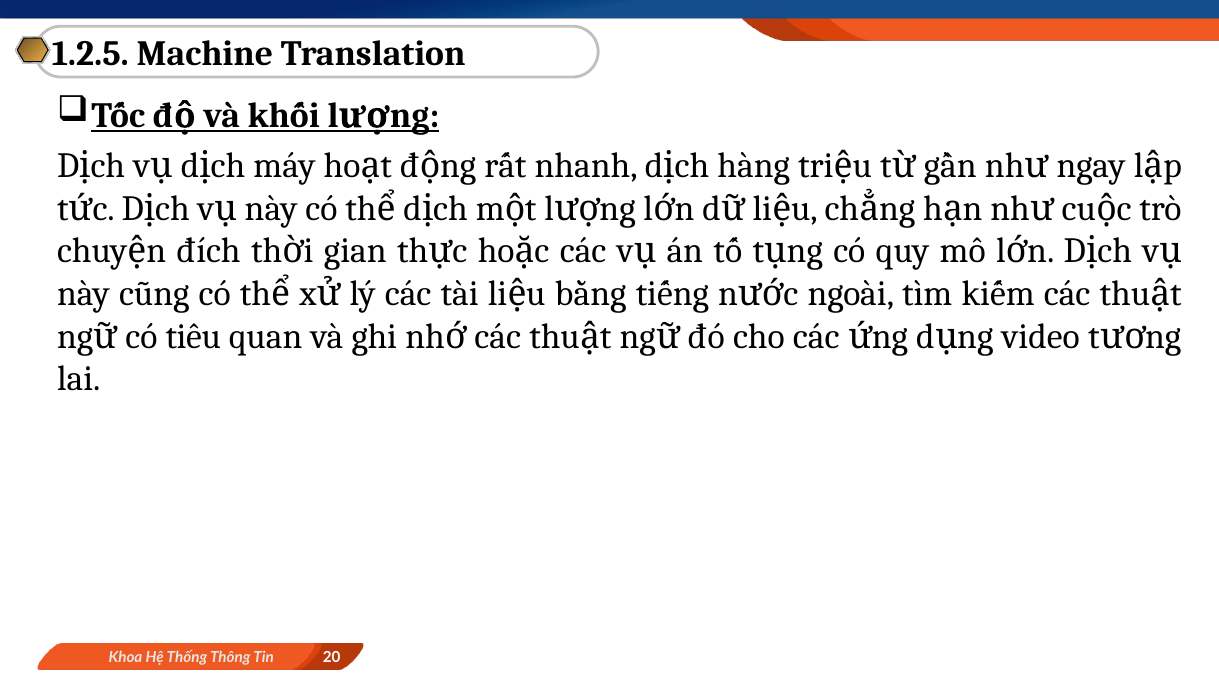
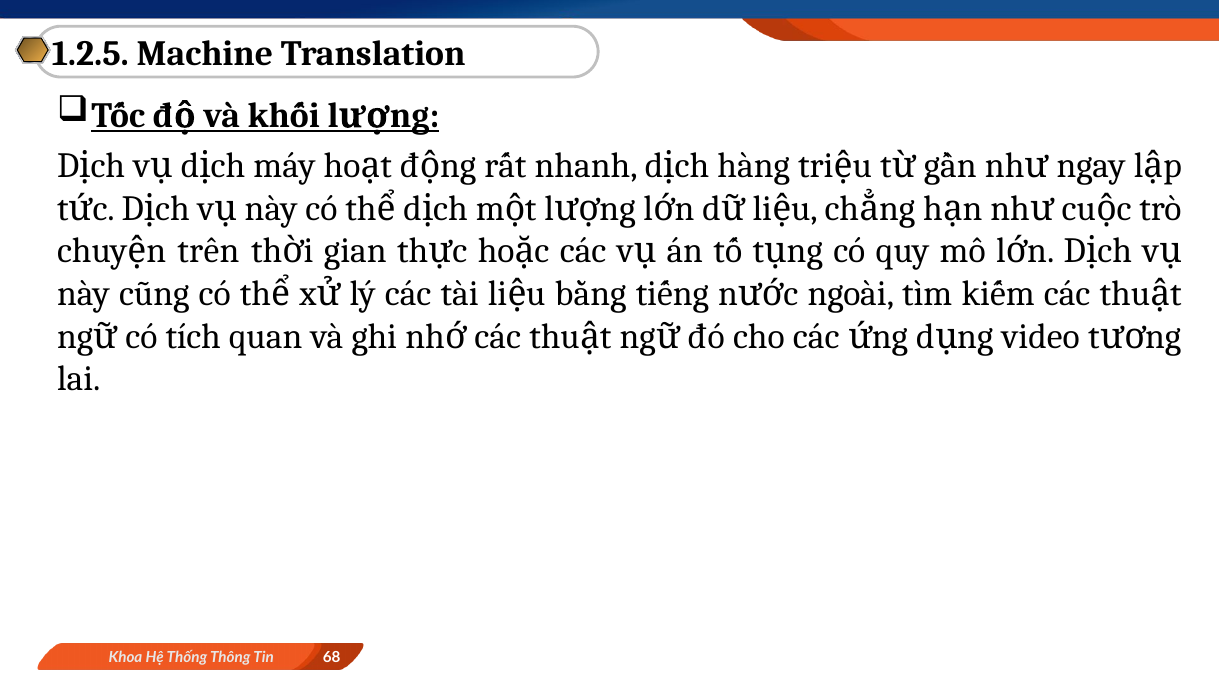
đích: đích -> trên (208, 251)
tiêu: tiêu -> tích (193, 336)
20: 20 -> 68 (332, 657)
